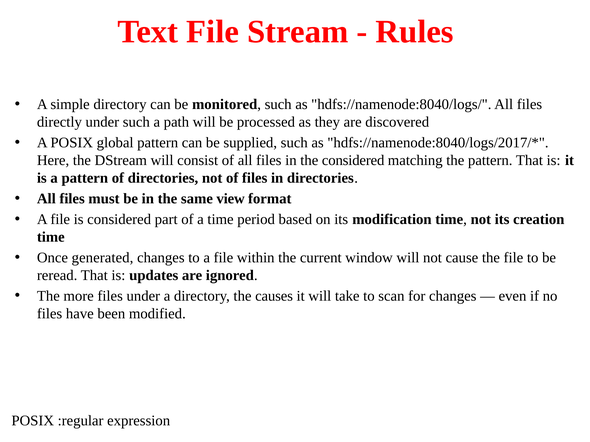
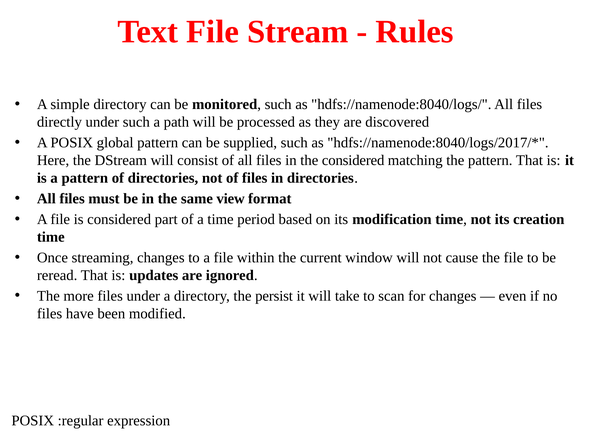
generated: generated -> streaming (103, 258)
causes: causes -> persist (274, 296)
